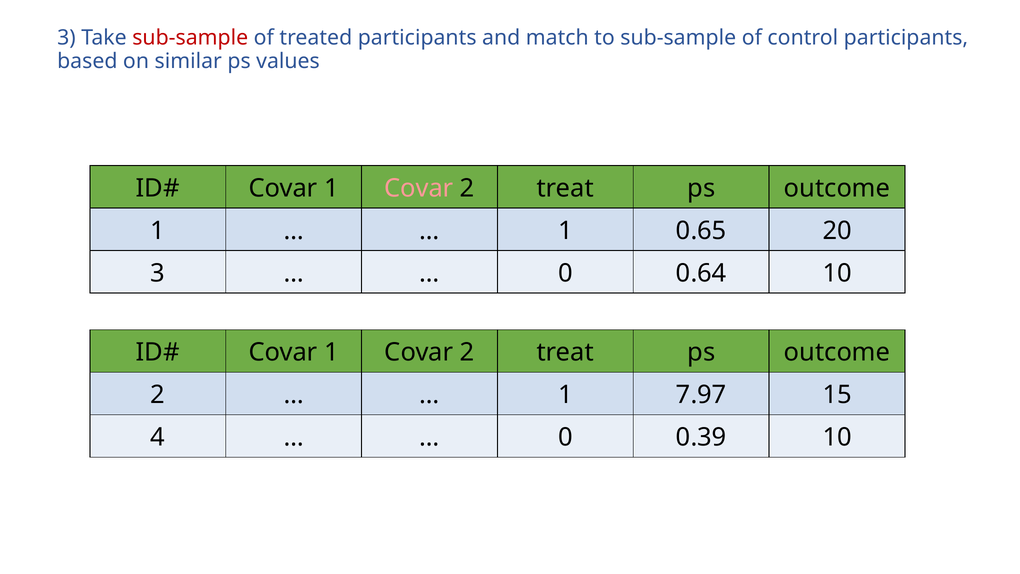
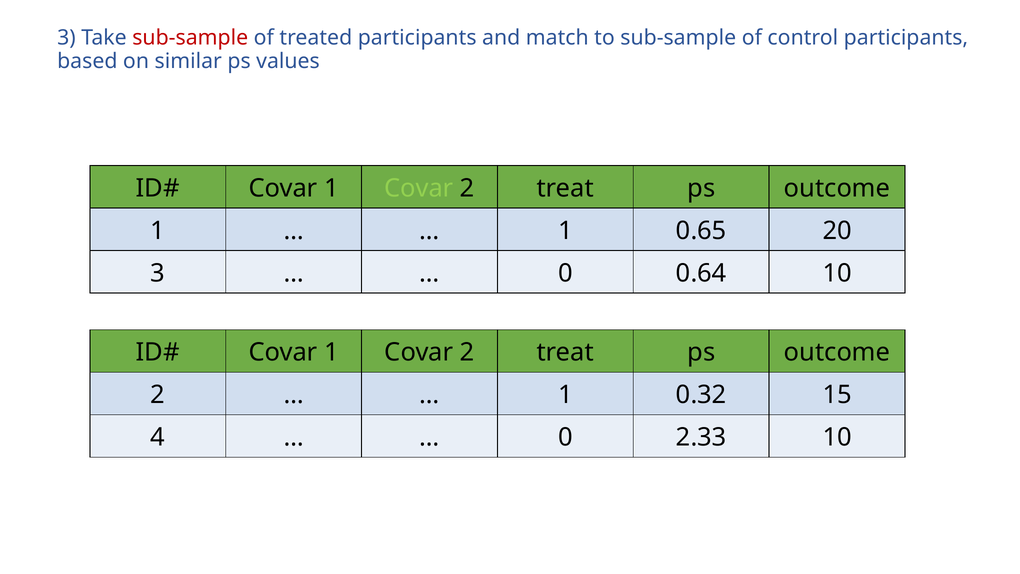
Covar colour: pink -> light green (419, 188)
7.97: 7.97 -> 0.32 (701, 395)
0.39: 0.39 -> 2.33 (701, 437)
